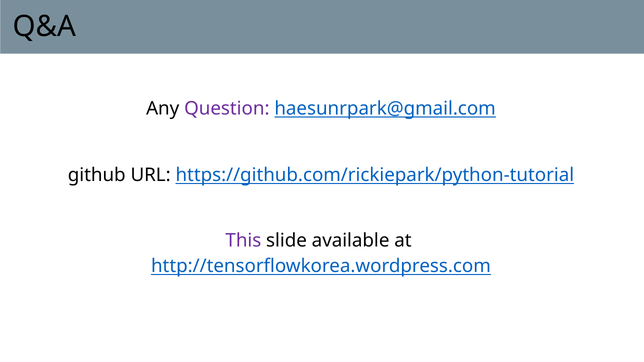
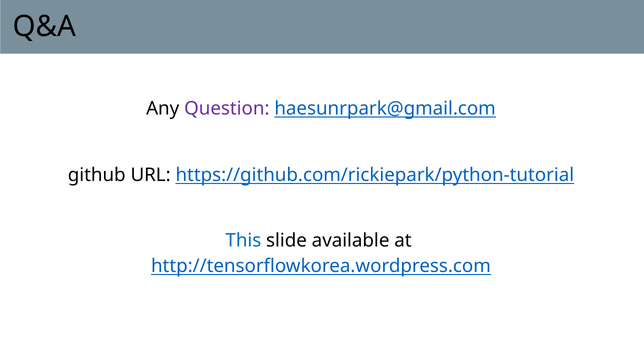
This colour: purple -> blue (243, 241)
